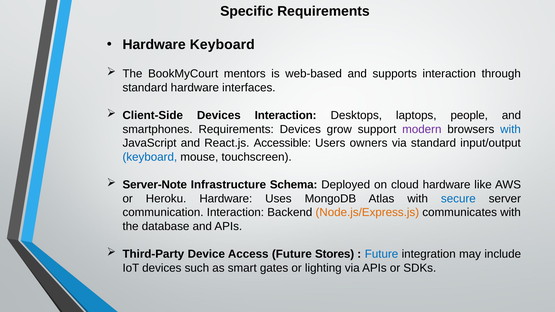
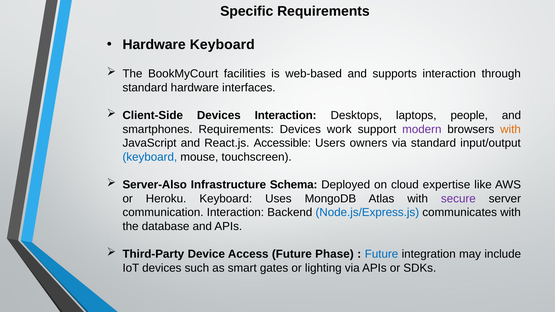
mentors: mentors -> facilities (245, 74)
grow: grow -> work (339, 129)
with colour: blue -> orange (511, 129)
Server-Note: Server-Note -> Server-Also (155, 185)
cloud hardware: hardware -> expertise (447, 185)
Heroku Hardware: Hardware -> Keyboard (226, 199)
secure colour: blue -> purple (458, 199)
Node.js/Express.js colour: orange -> blue (367, 213)
Stores: Stores -> Phase (334, 254)
